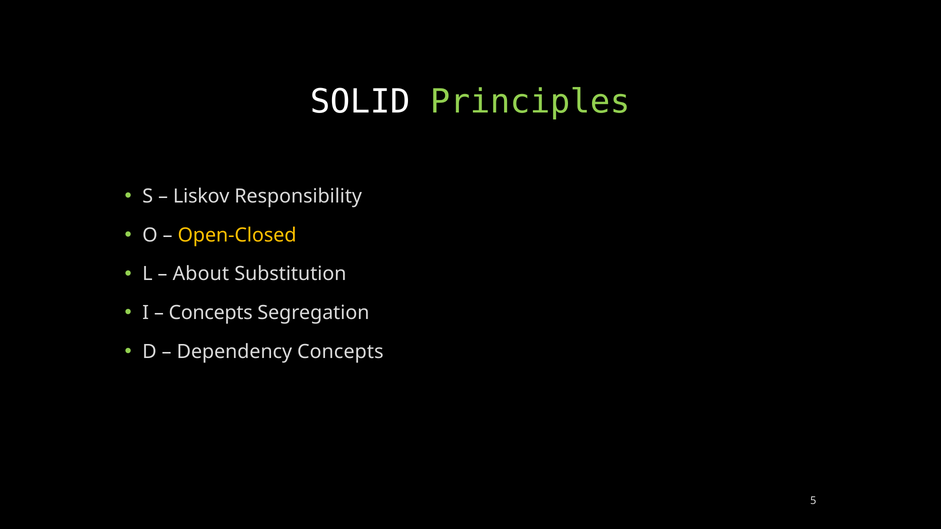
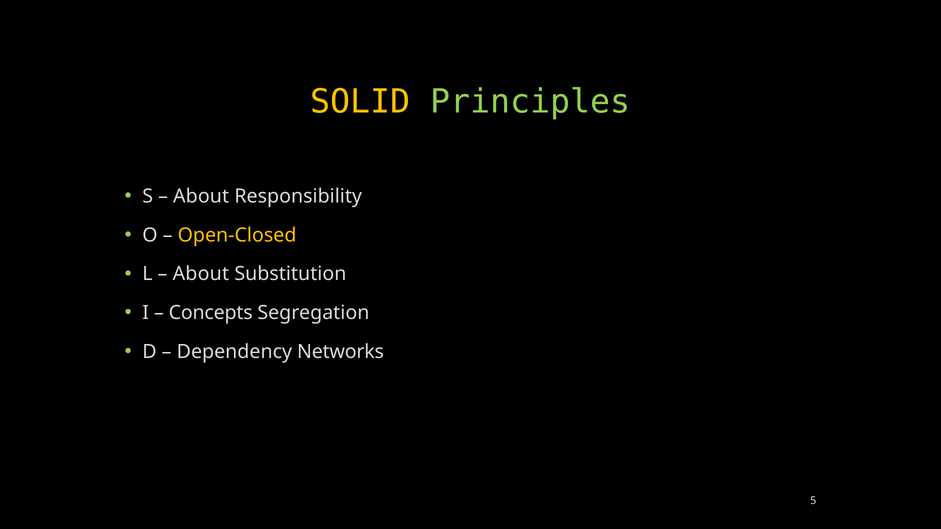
SOLID colour: white -> yellow (360, 102)
Liskov: Liskov -> About (201, 196)
Dependency Concepts: Concepts -> Networks (341, 352)
